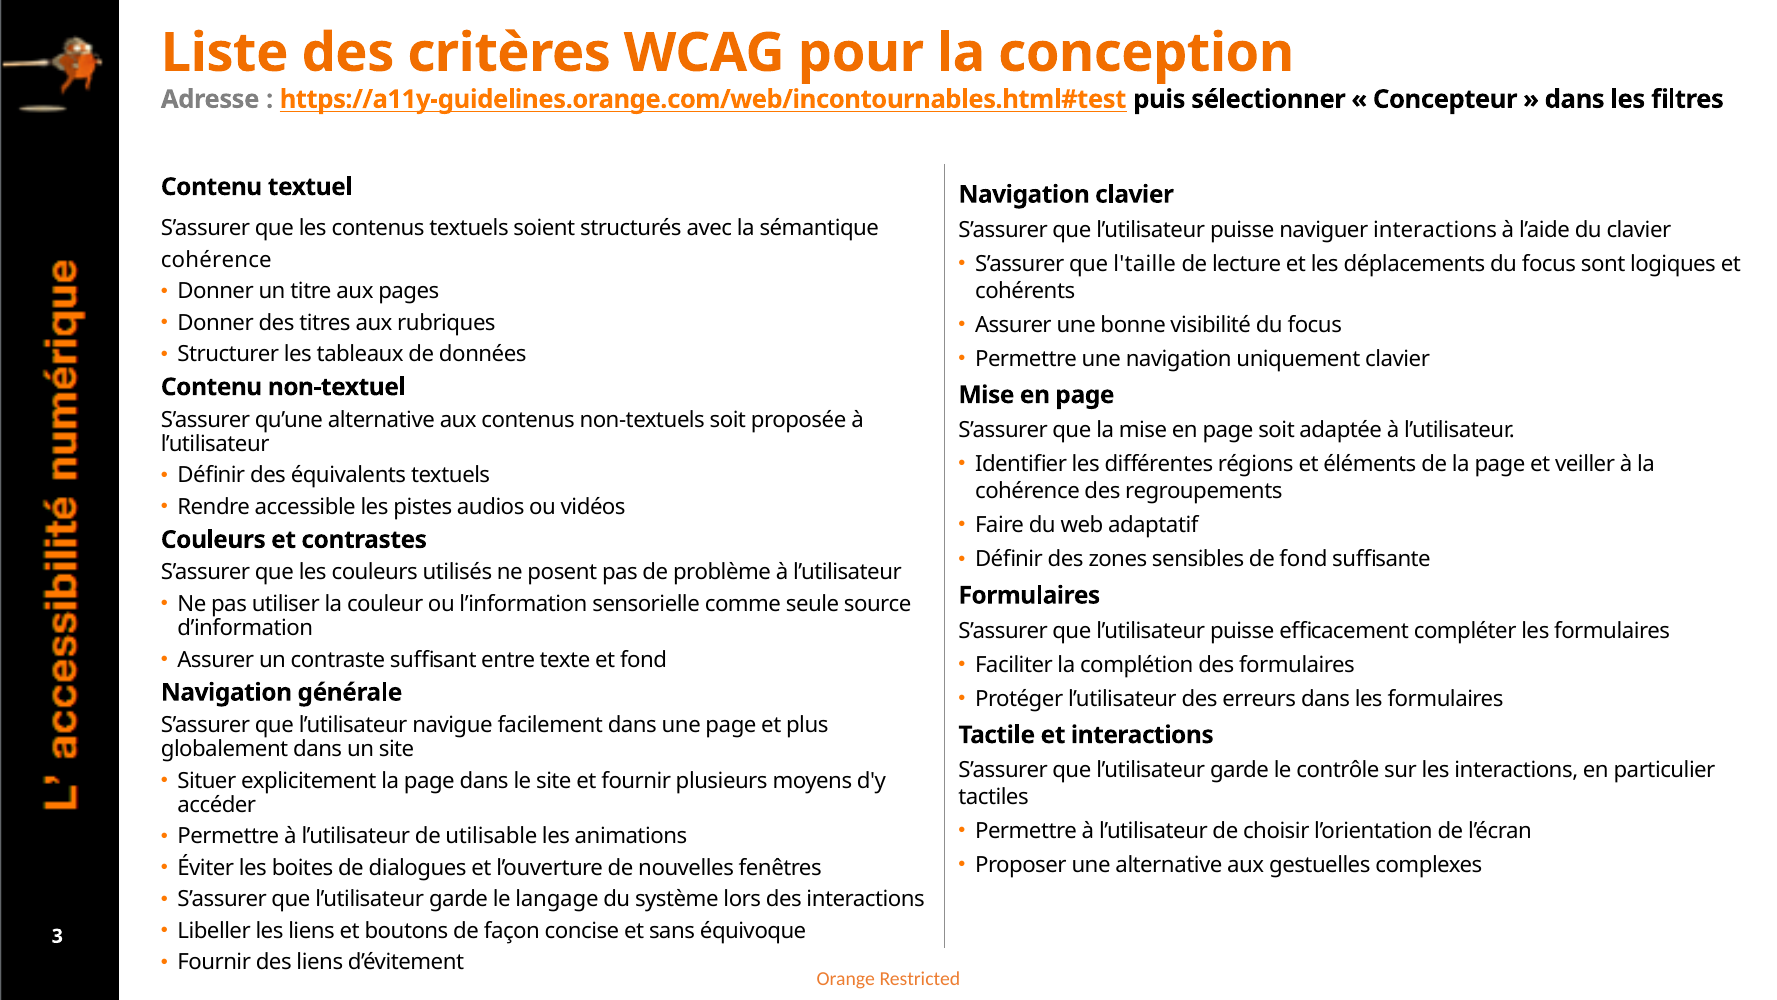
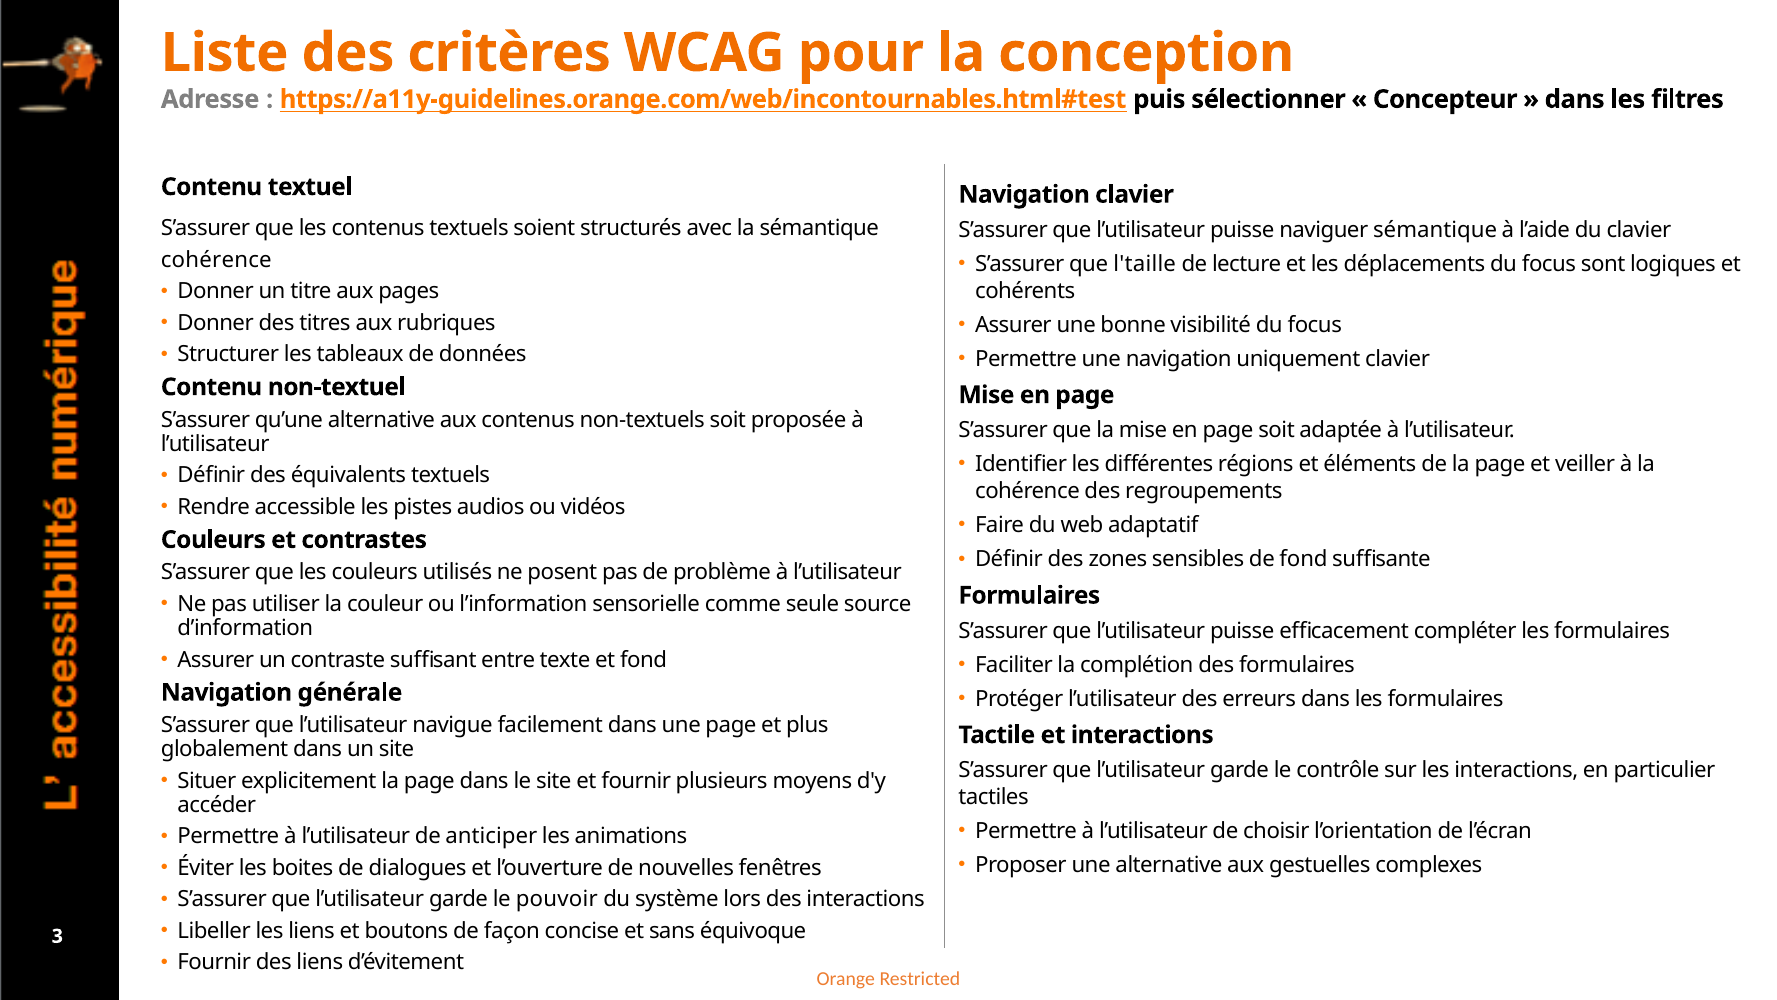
naviguer interactions: interactions -> sémantique (1435, 230)
utilisable: utilisable -> anticiper (491, 836)
langage: langage -> pouvoir (557, 899)
